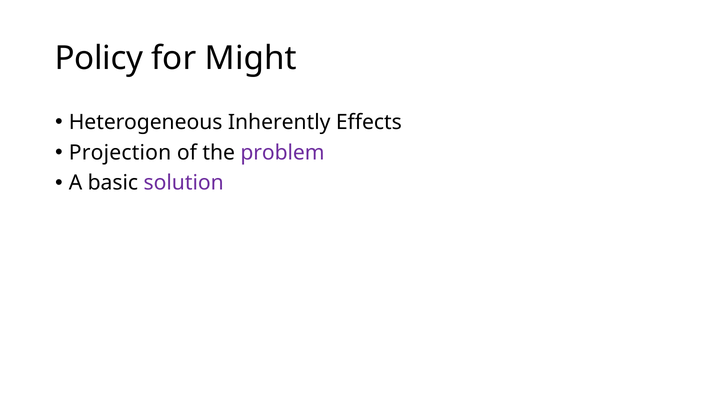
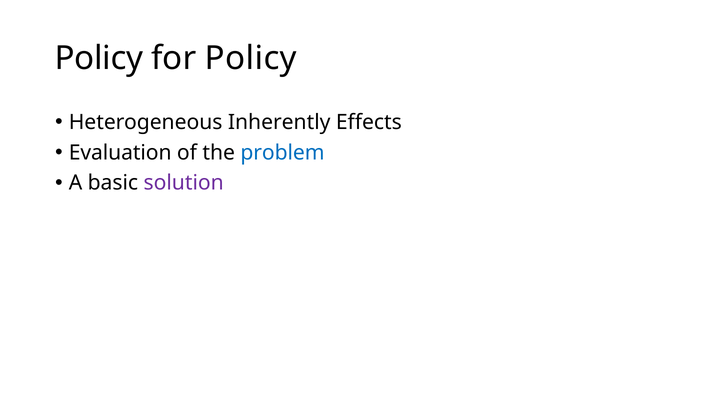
for Might: Might -> Policy (251, 59)
Projection: Projection -> Evaluation (120, 153)
problem colour: purple -> blue (282, 153)
